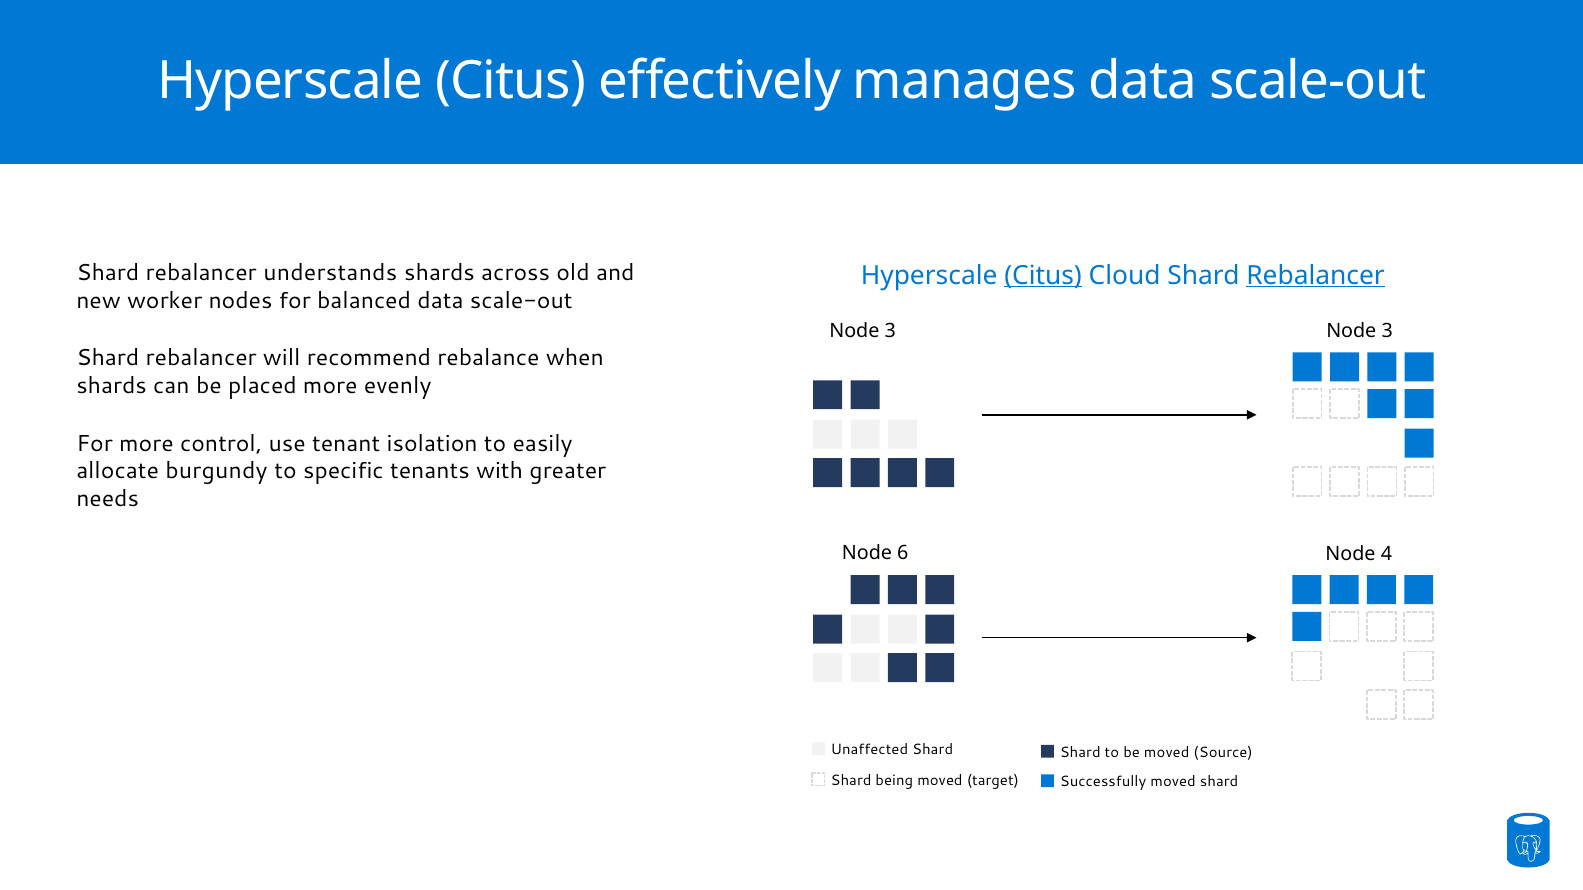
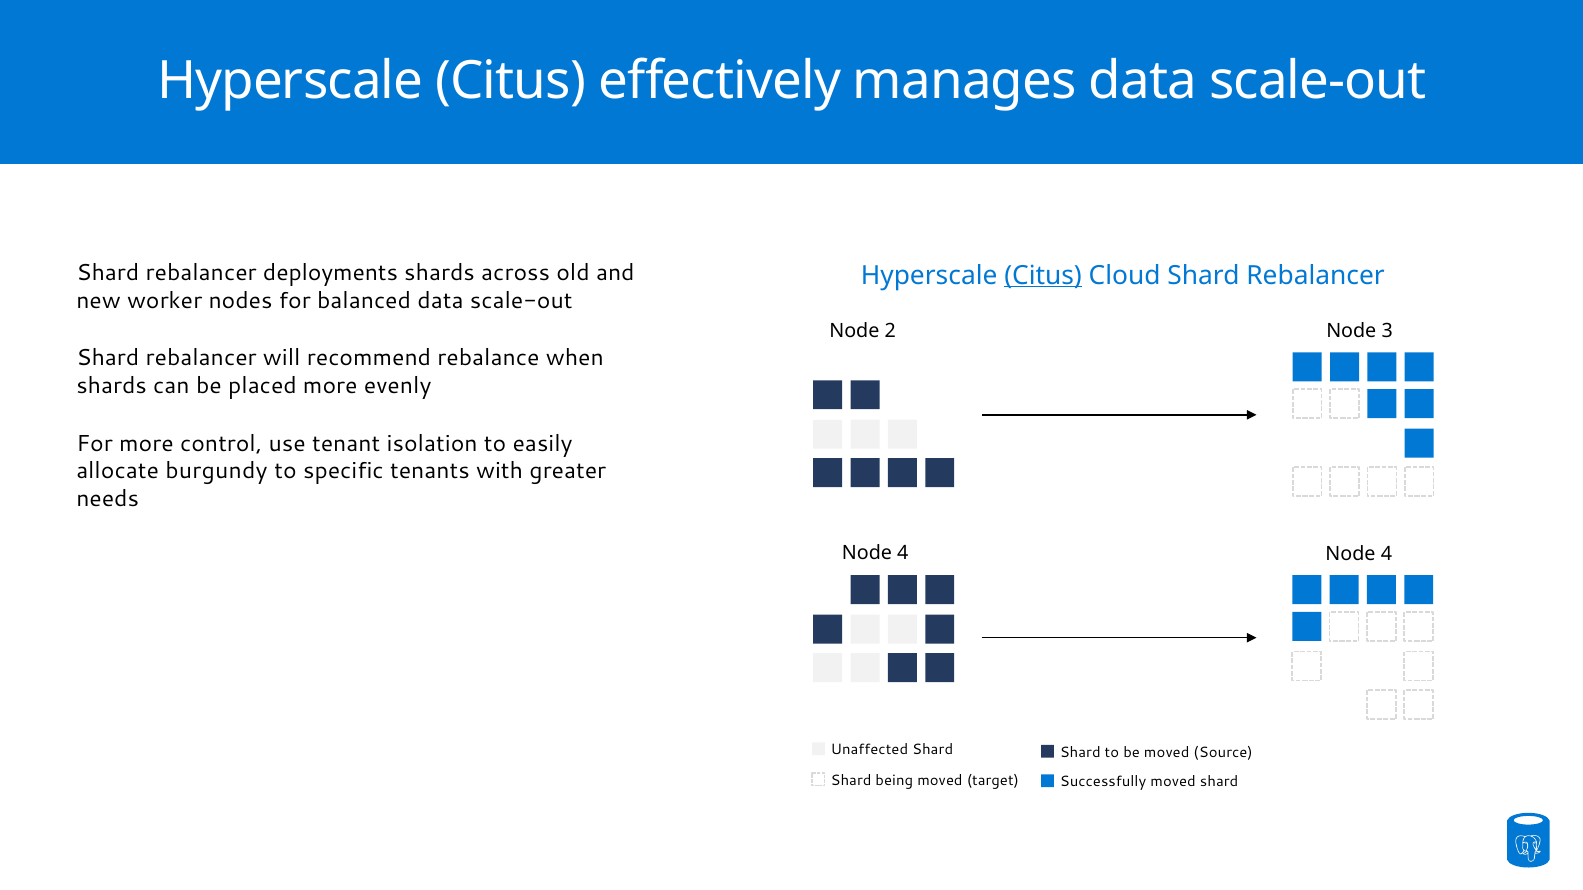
understands: understands -> deployments (331, 273)
Rebalancer underline: present -> none (1316, 275)
3: 3 -> 2 (890, 331)
6: 6 -> 4 (903, 553)
